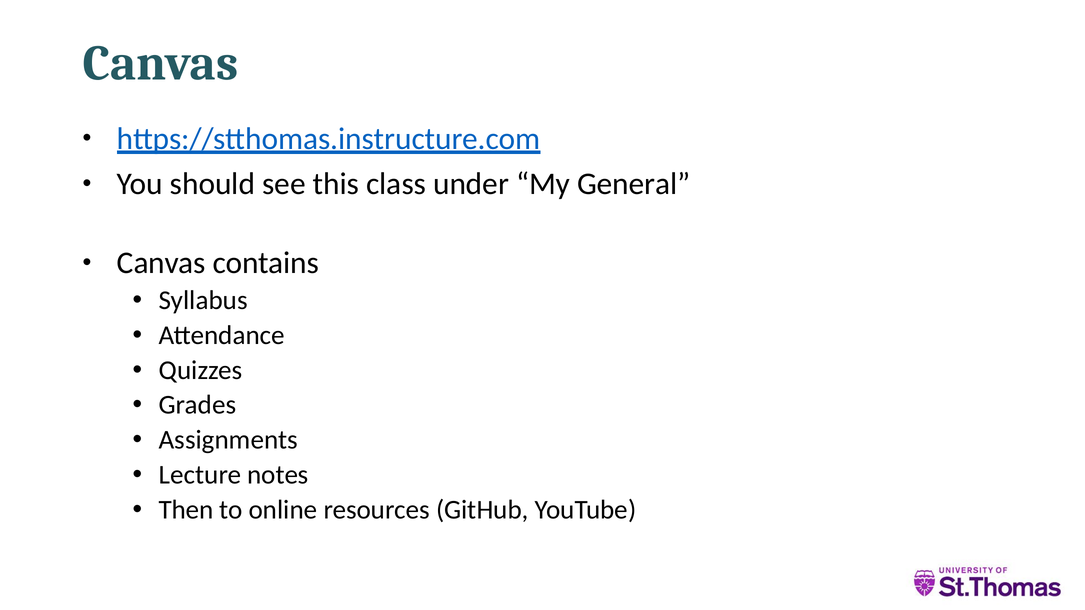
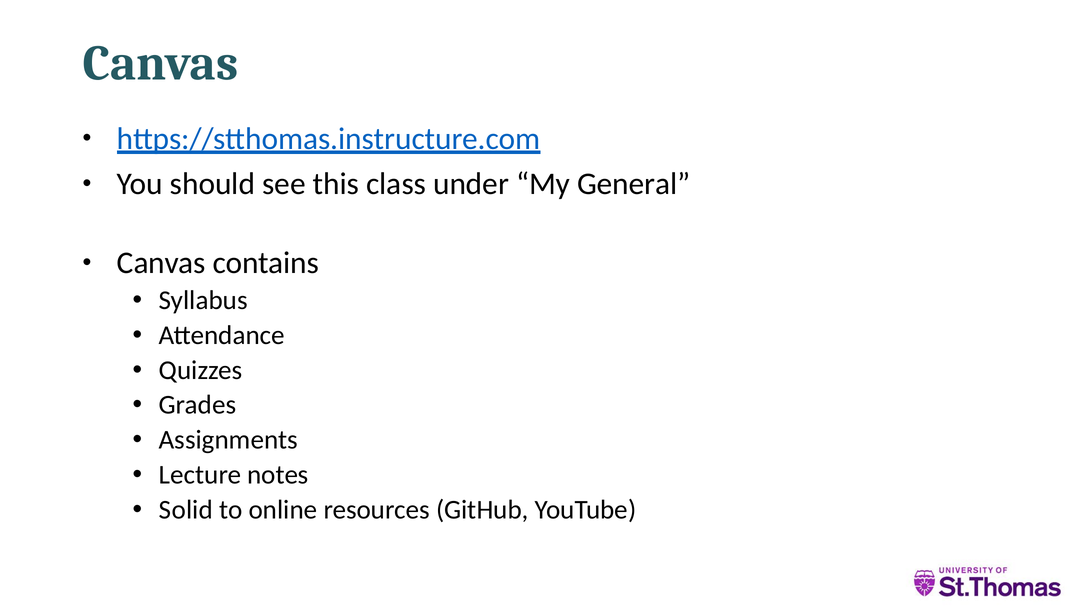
Then: Then -> Solid (186, 510)
